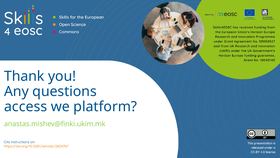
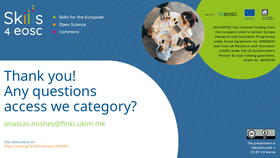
platform: platform -> category (105, 106)
